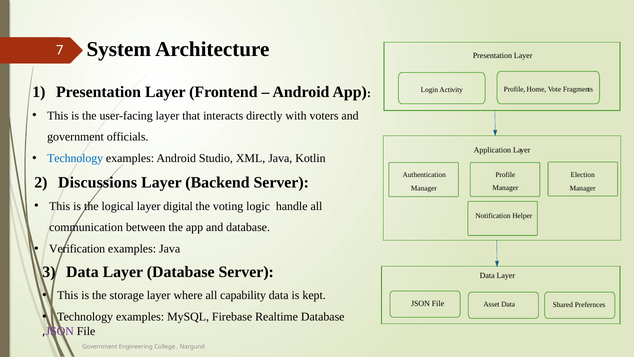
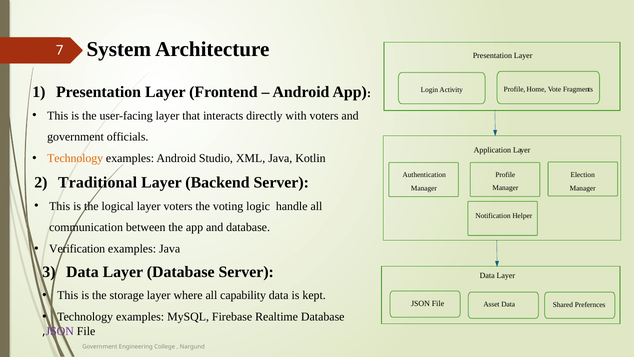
Technology colour: blue -> orange (75, 158)
Discussions: Discussions -> Traditional (98, 182)
layer digital: digital -> voters (178, 206)
